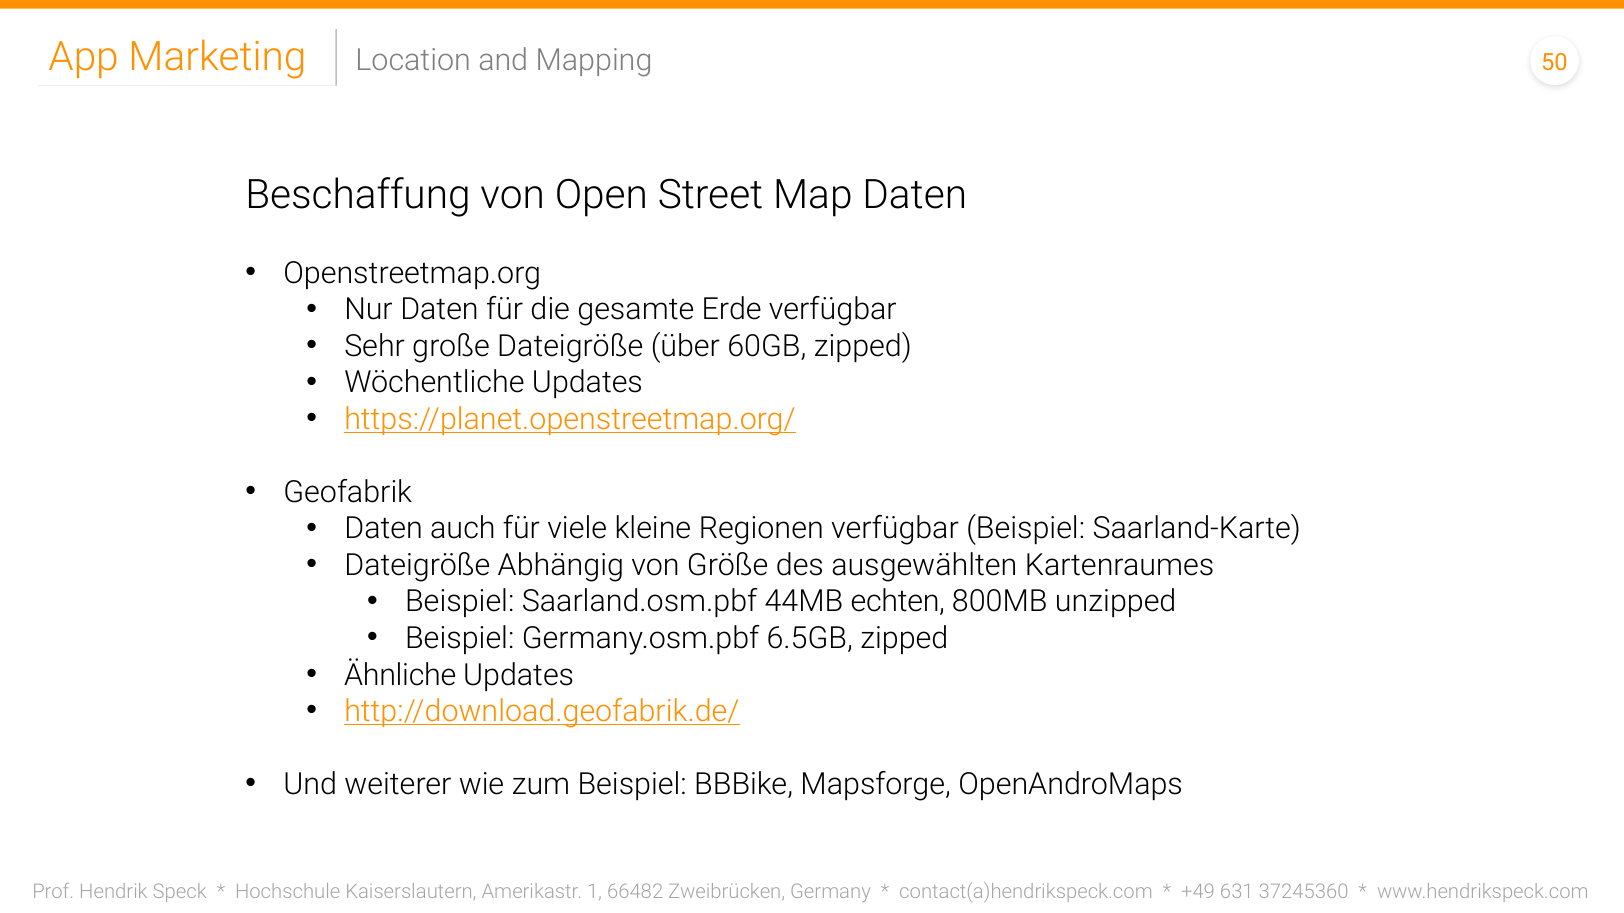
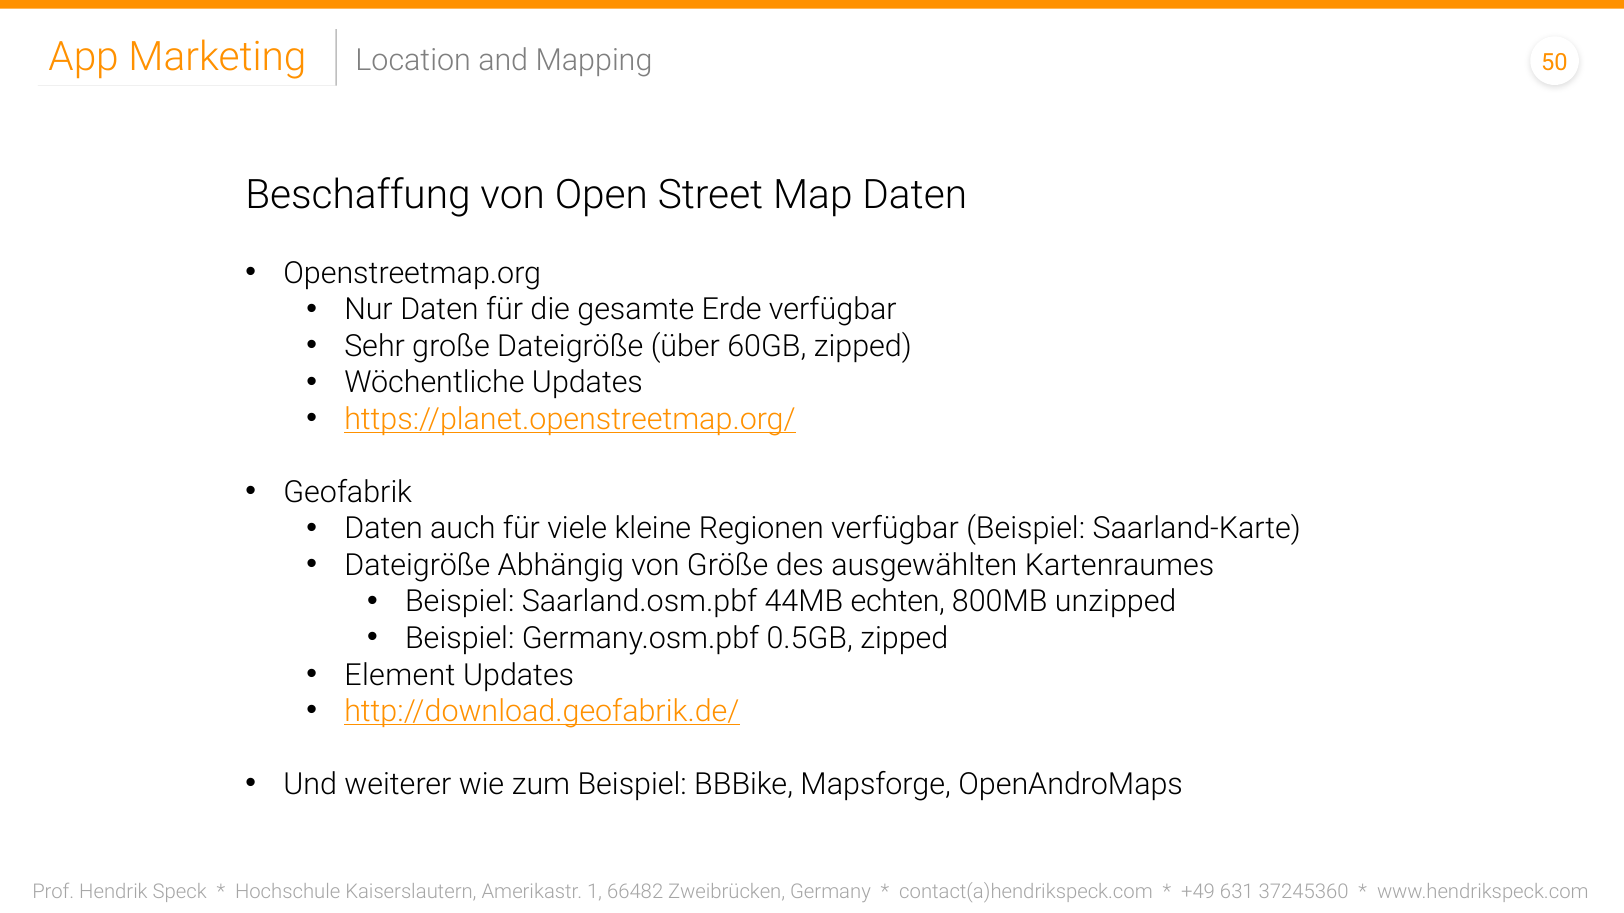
6.5GB: 6.5GB -> 0.5GB (810, 639)
Ähnliche: Ähnliche -> Element (400, 675)
